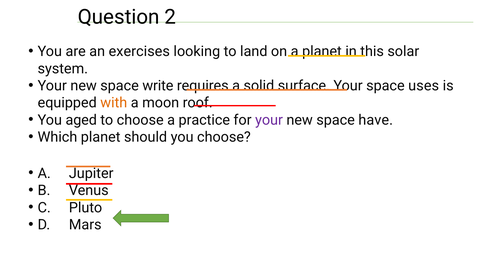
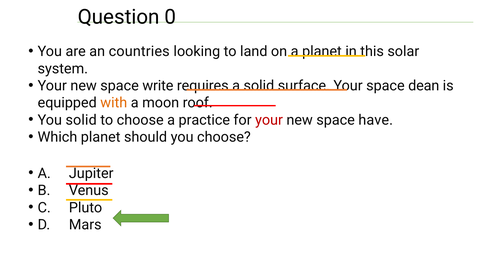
2: 2 -> 0 (170, 17)
exercises: exercises -> countries (139, 51)
uses: uses -> dean (424, 86)
You aged: aged -> solid (81, 120)
your colour: purple -> red (269, 120)
